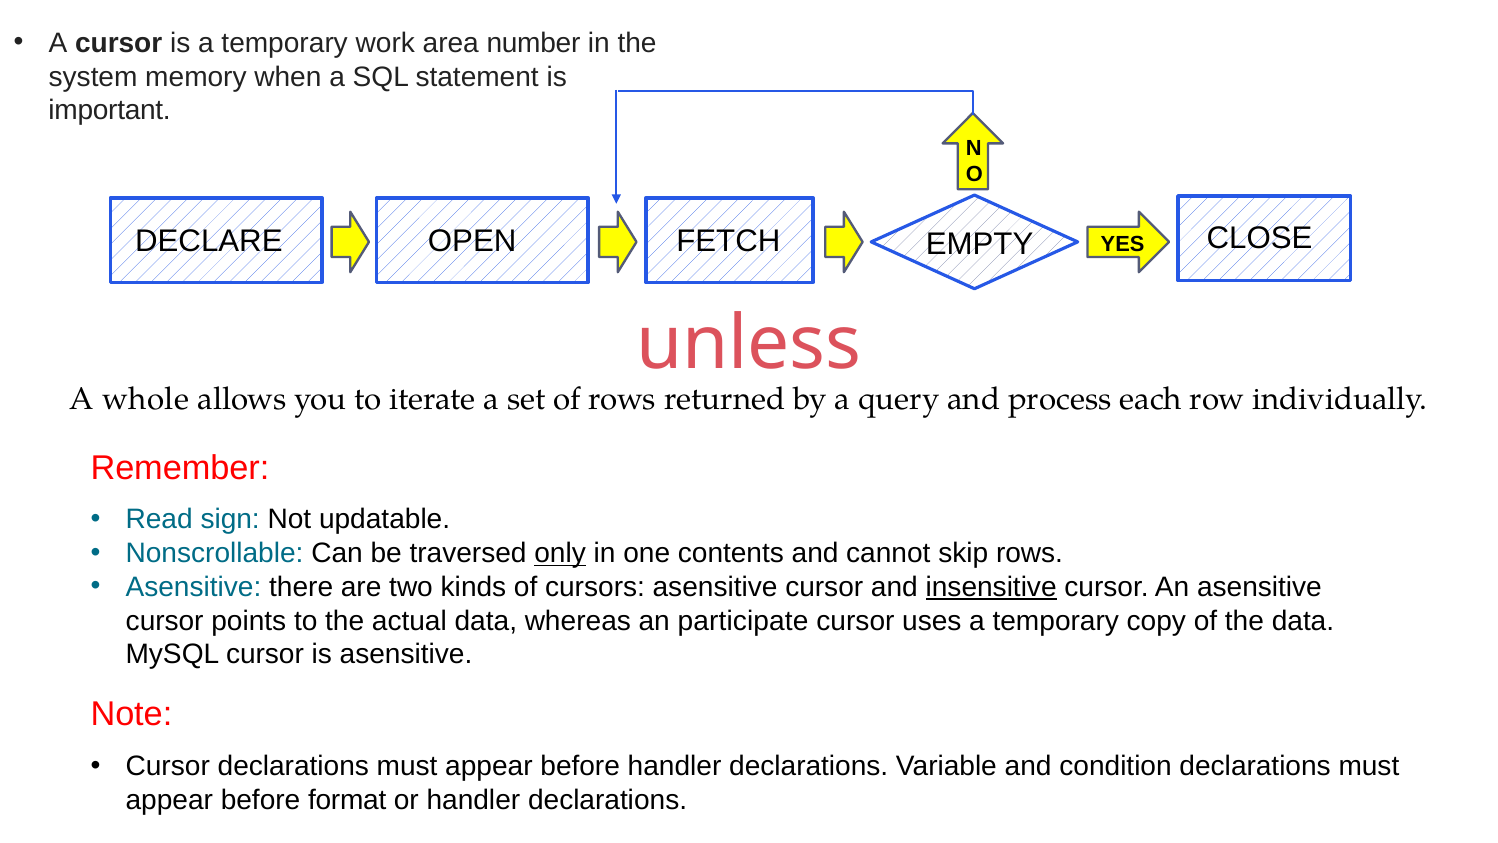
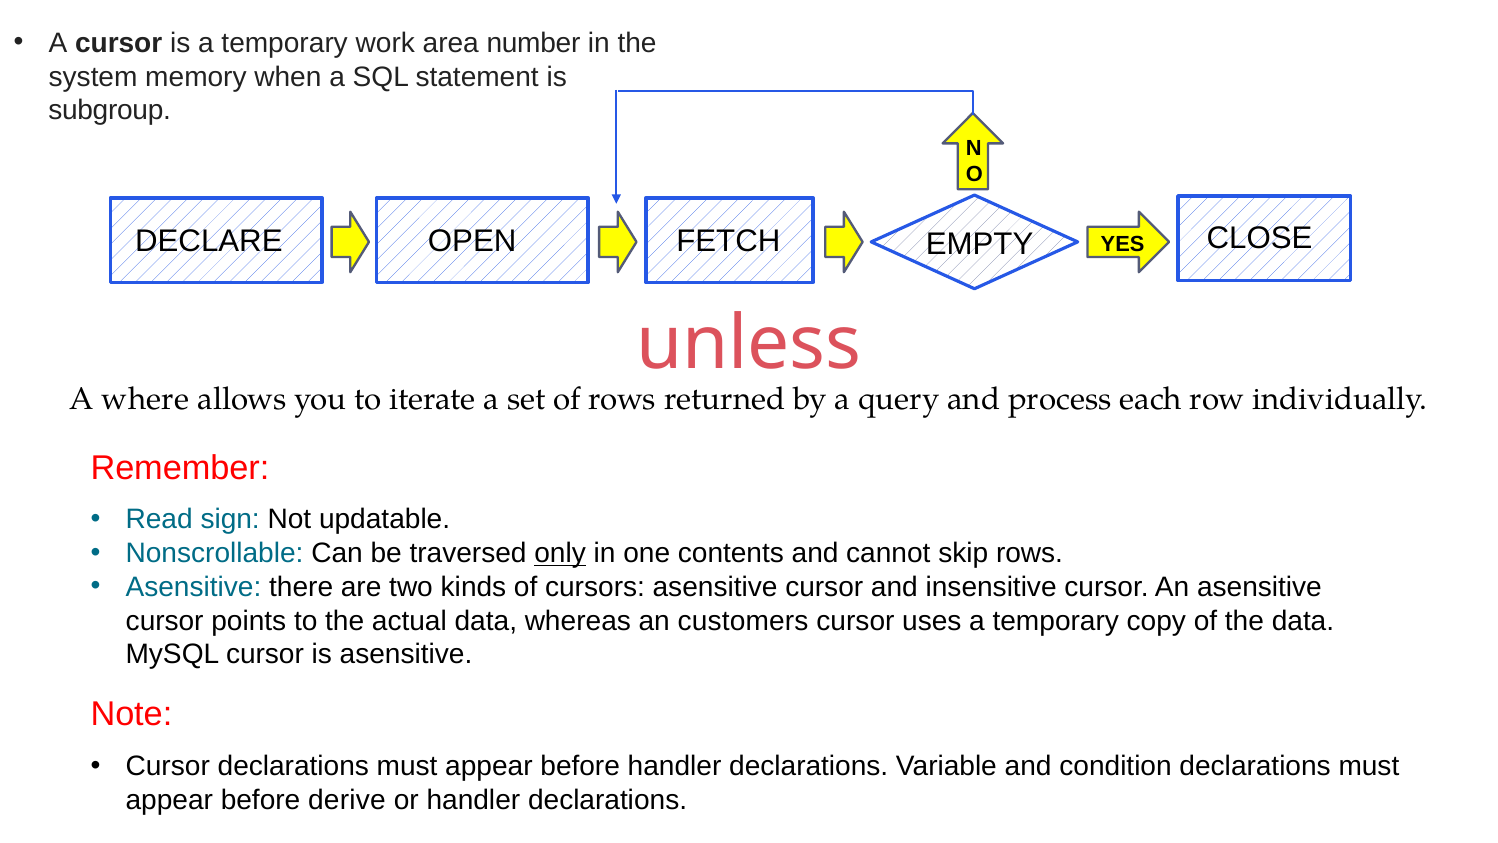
important: important -> subgroup (110, 111)
whole: whole -> where (146, 399)
insensitive underline: present -> none (991, 587)
participate: participate -> customers (743, 621)
format: format -> derive (347, 800)
